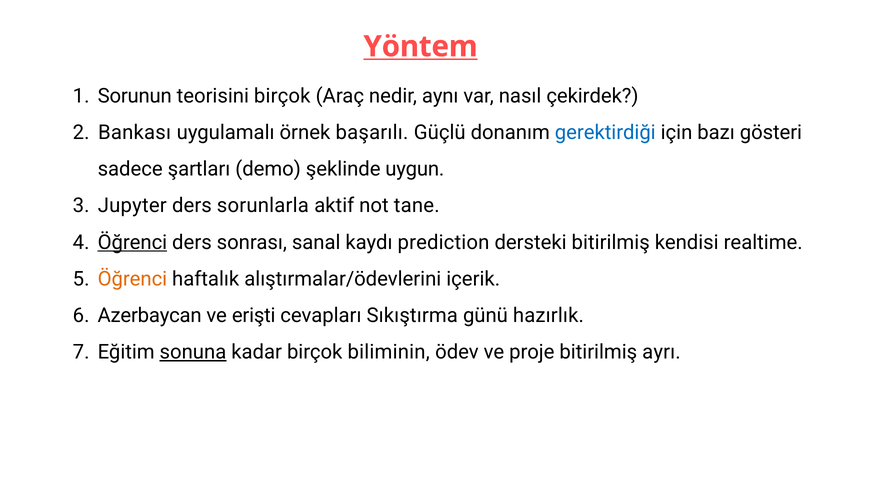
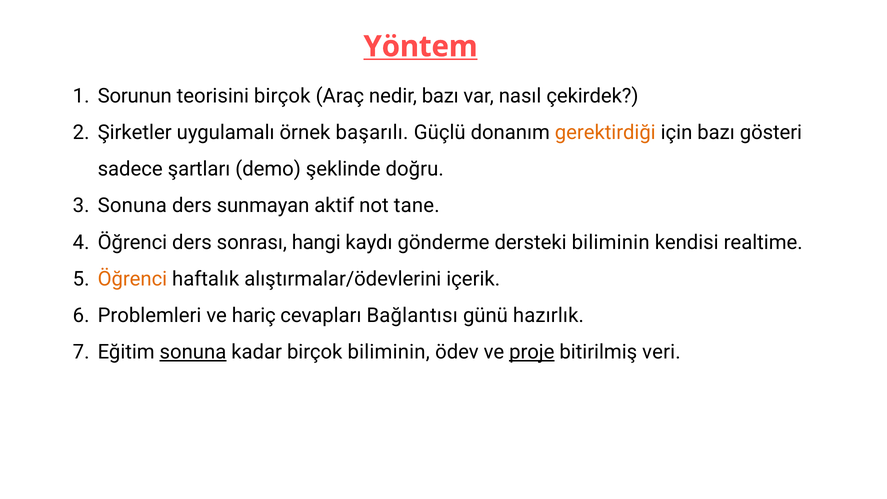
nedir aynı: aynı -> bazı (440, 96)
Bankası: Bankası -> Şirketler (135, 133)
gerektirdiği colour: blue -> orange (605, 133)
uygun: uygun -> doğru (415, 169)
Jupyter: Jupyter -> Sonuna (132, 206)
sorunlarla: sorunlarla -> sunmayan (263, 206)
Öğrenci underline: present -> none (132, 242)
sanal: sanal -> hangi (316, 242)
prediction: prediction -> gönderme (444, 242)
dersteki bitirilmiş: bitirilmiş -> biliminin (611, 242)
Azerbaycan: Azerbaycan -> Problemleri (150, 315)
erişti: erişti -> hariç (254, 315)
Sıkıştırma: Sıkıştırma -> Bağlantısı (412, 315)
proje underline: none -> present (532, 352)
ayrı: ayrı -> veri (661, 352)
